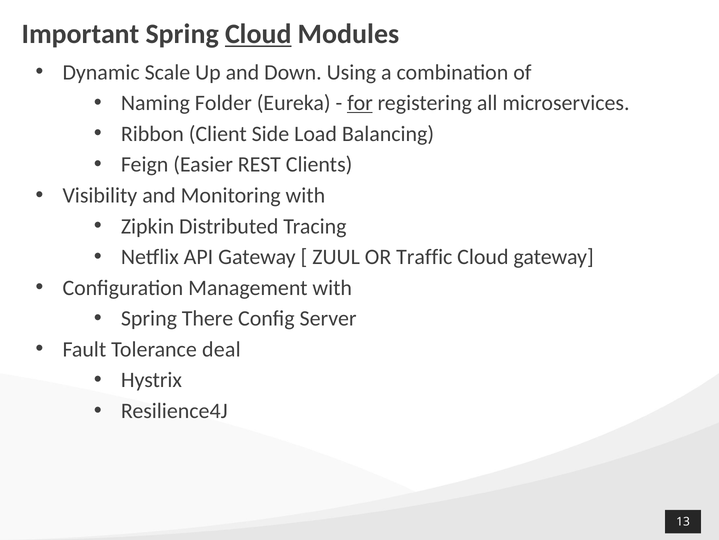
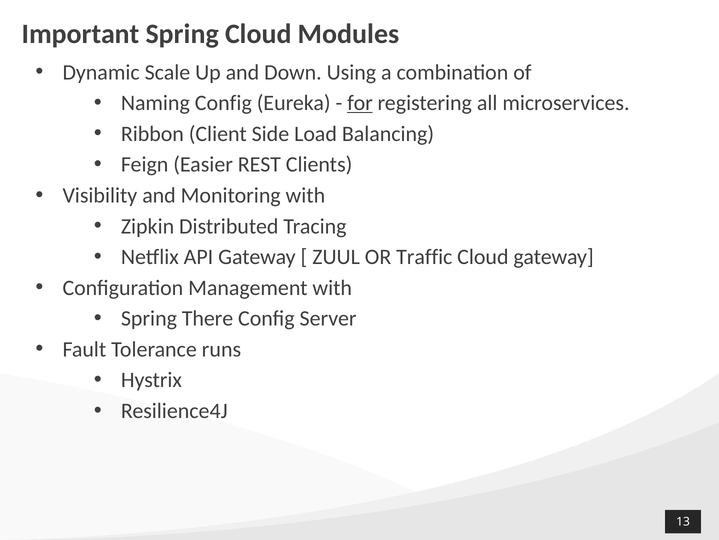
Cloud underline: present -> none (258, 34)
Naming Folder: Folder -> Config (223, 103)
deal: deal -> runs (221, 349)
